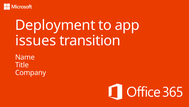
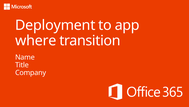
issues: issues -> where (36, 40)
